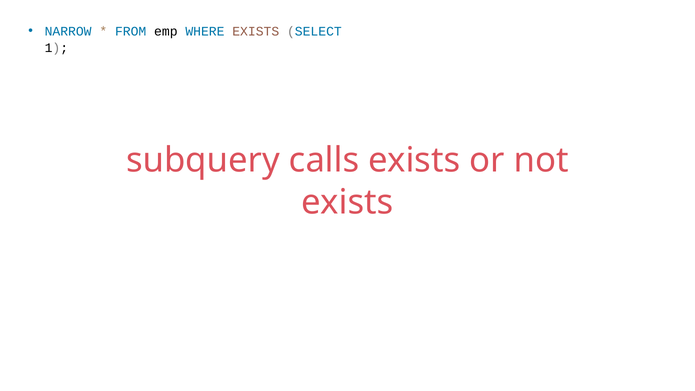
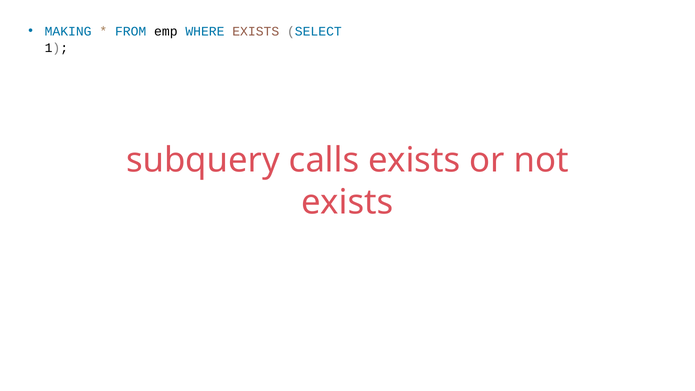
NARROW: NARROW -> MAKING (68, 31)
